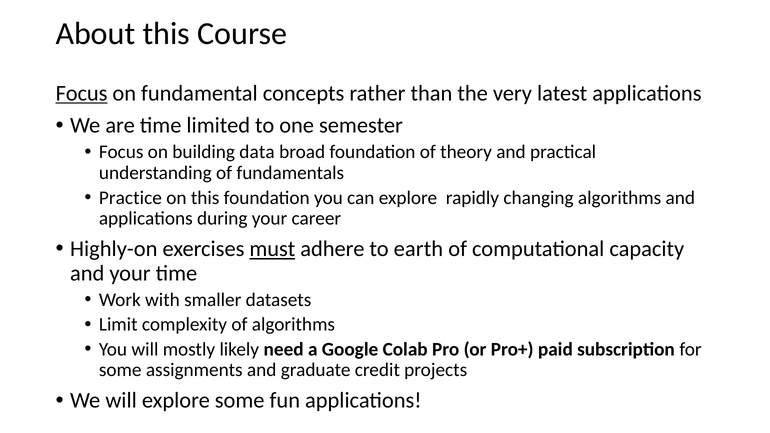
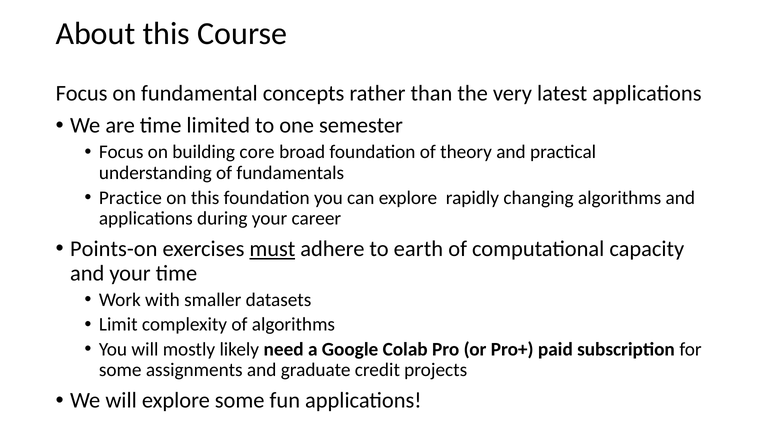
Focus underline: present -> none (82, 93)
data: data -> core (257, 152)
Highly-on: Highly-on -> Points-on (114, 249)
